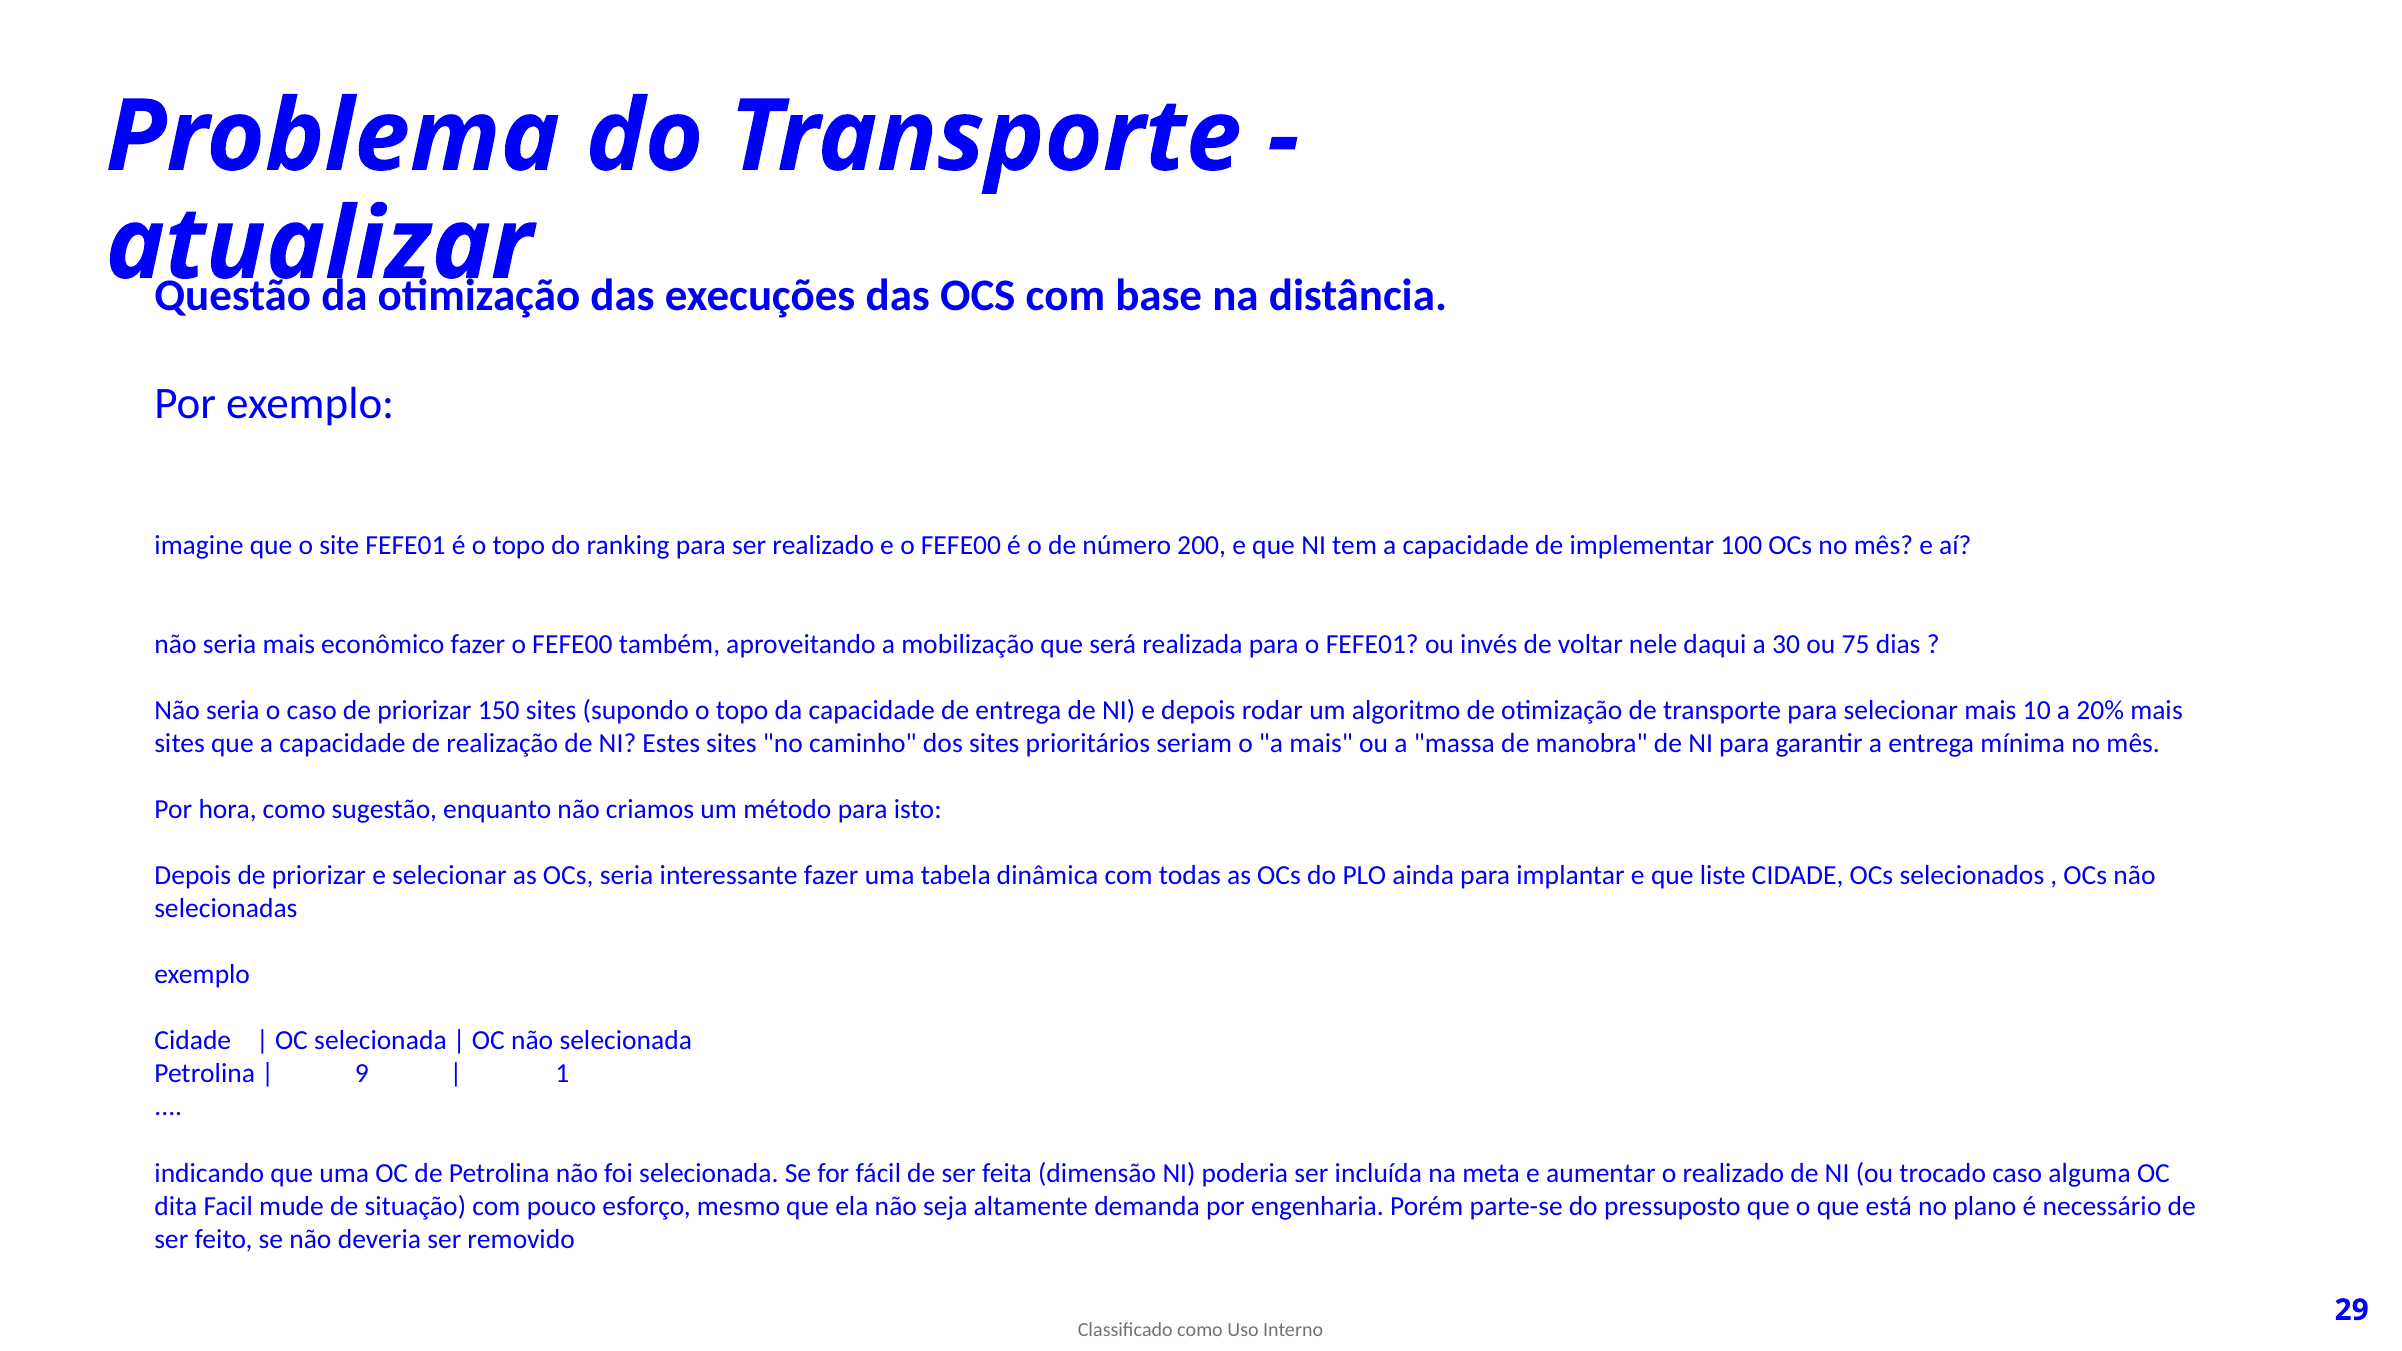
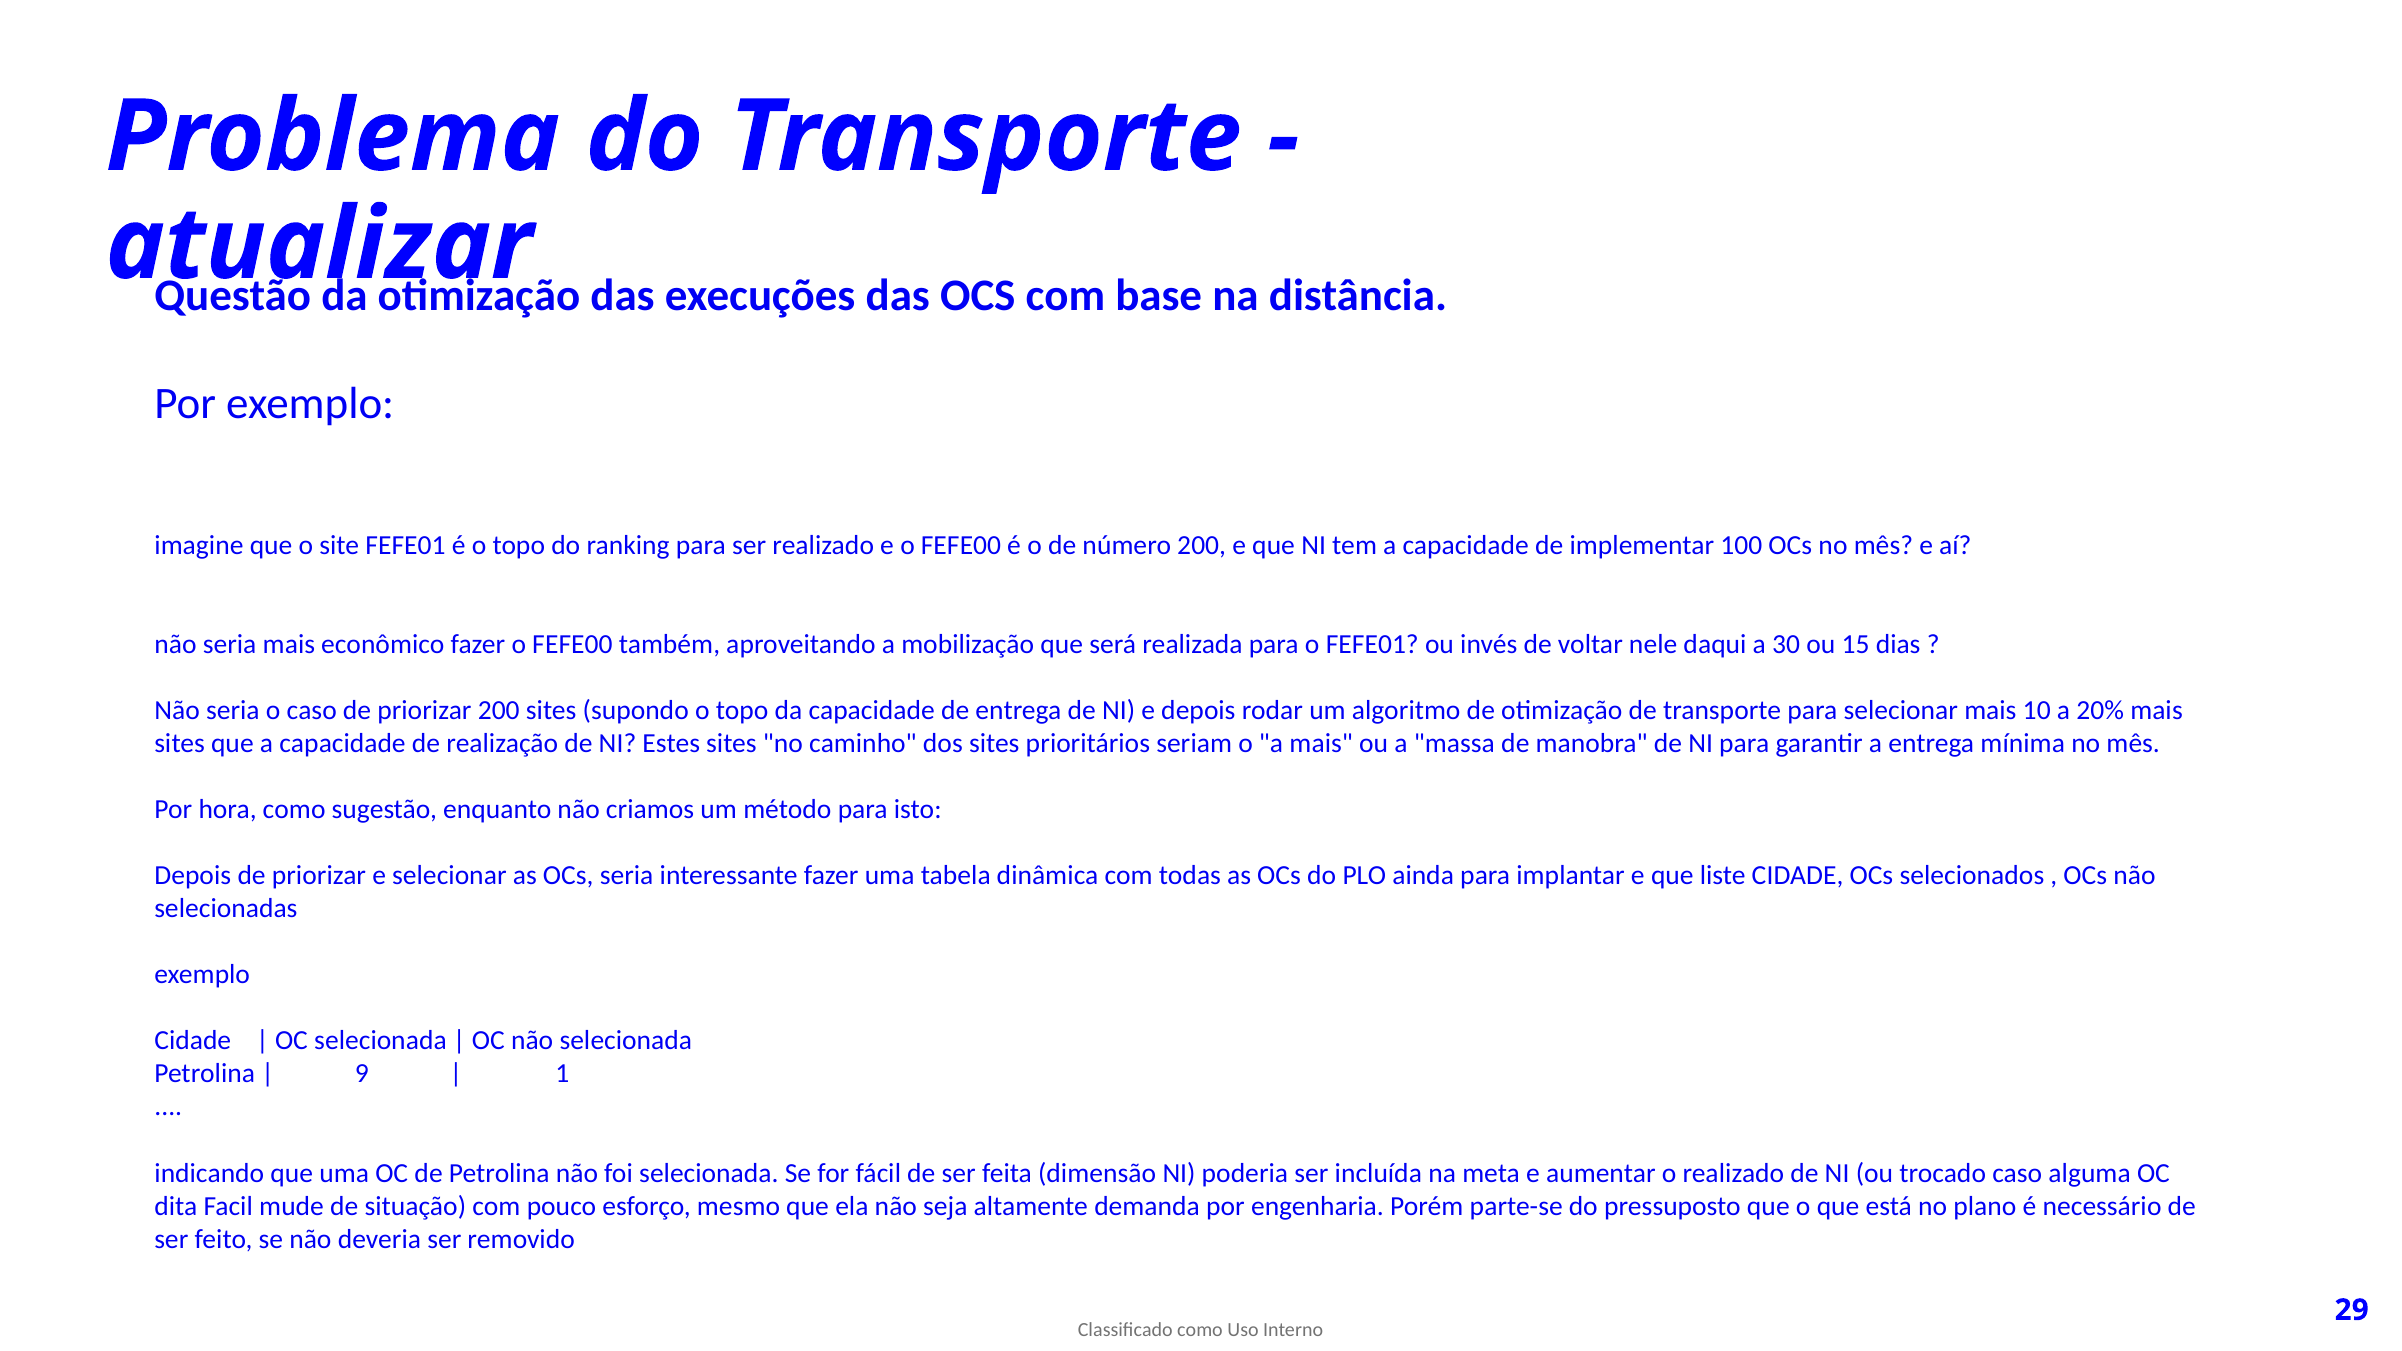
75: 75 -> 15 (1856, 644)
priorizar 150: 150 -> 200 (499, 710)
